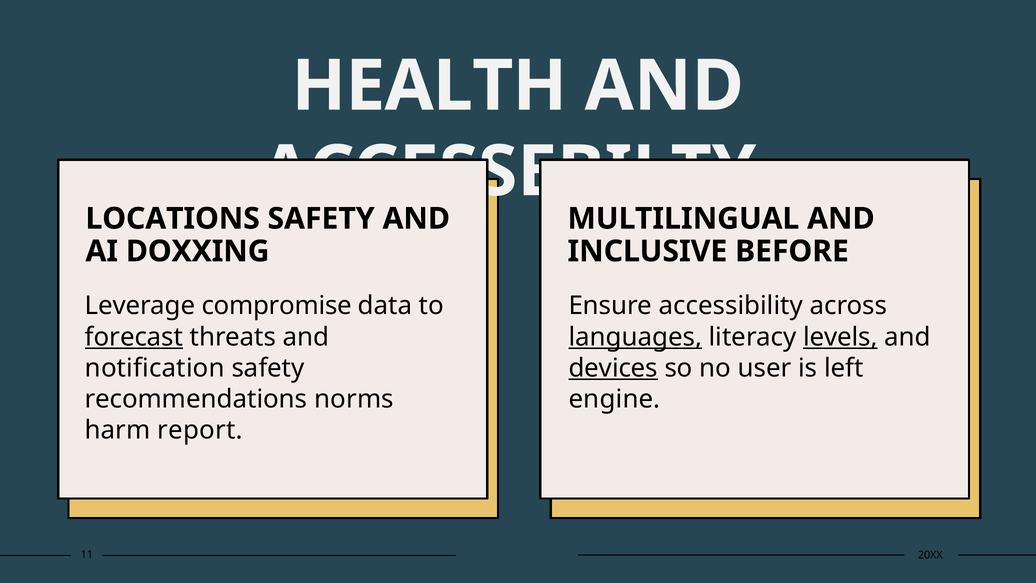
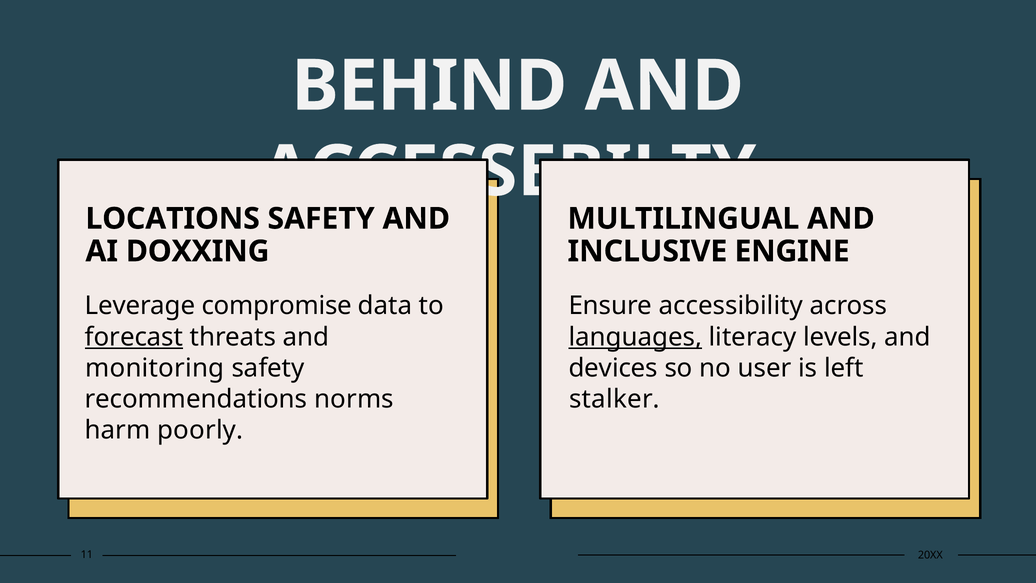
HEALTH: HEALTH -> BEHIND (429, 86)
BEFORE: BEFORE -> ENGINE (792, 251)
levels underline: present -> none (840, 337)
notification: notification -> monitoring (155, 368)
devices underline: present -> none (613, 368)
engine: engine -> stalker (614, 399)
report: report -> poorly (200, 430)
